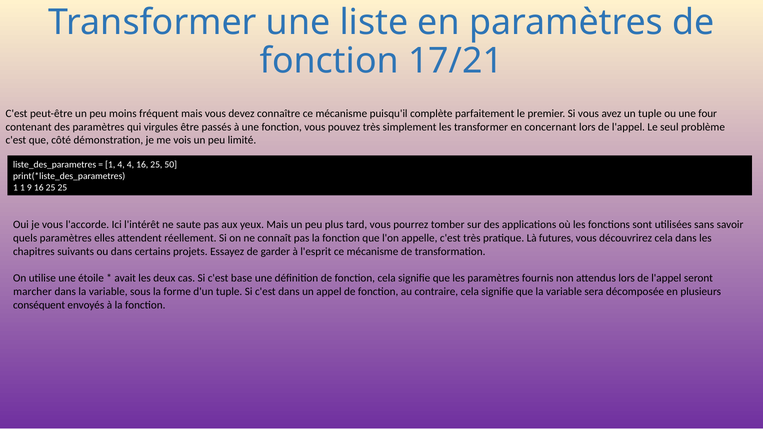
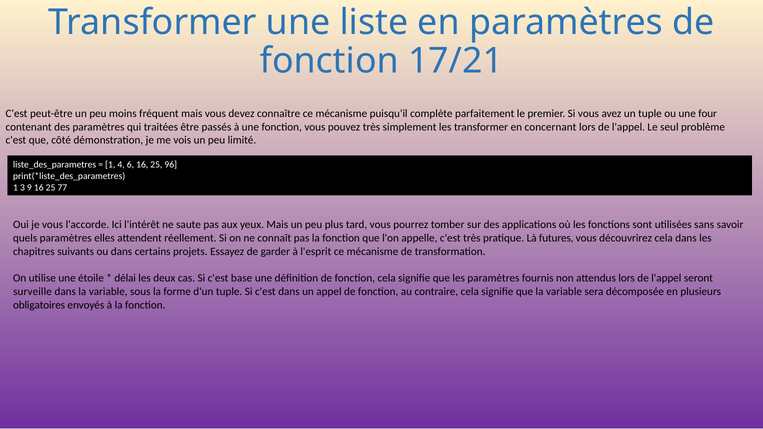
virgules: virgules -> traitées (161, 127)
4 4: 4 -> 6 (130, 165)
50: 50 -> 96 (171, 165)
1 1: 1 -> 3 (22, 188)
25 25: 25 -> 77 (62, 188)
avait: avait -> délai (125, 278)
marcher: marcher -> surveille (32, 292)
conséquent: conséquent -> obligatoires (39, 305)
